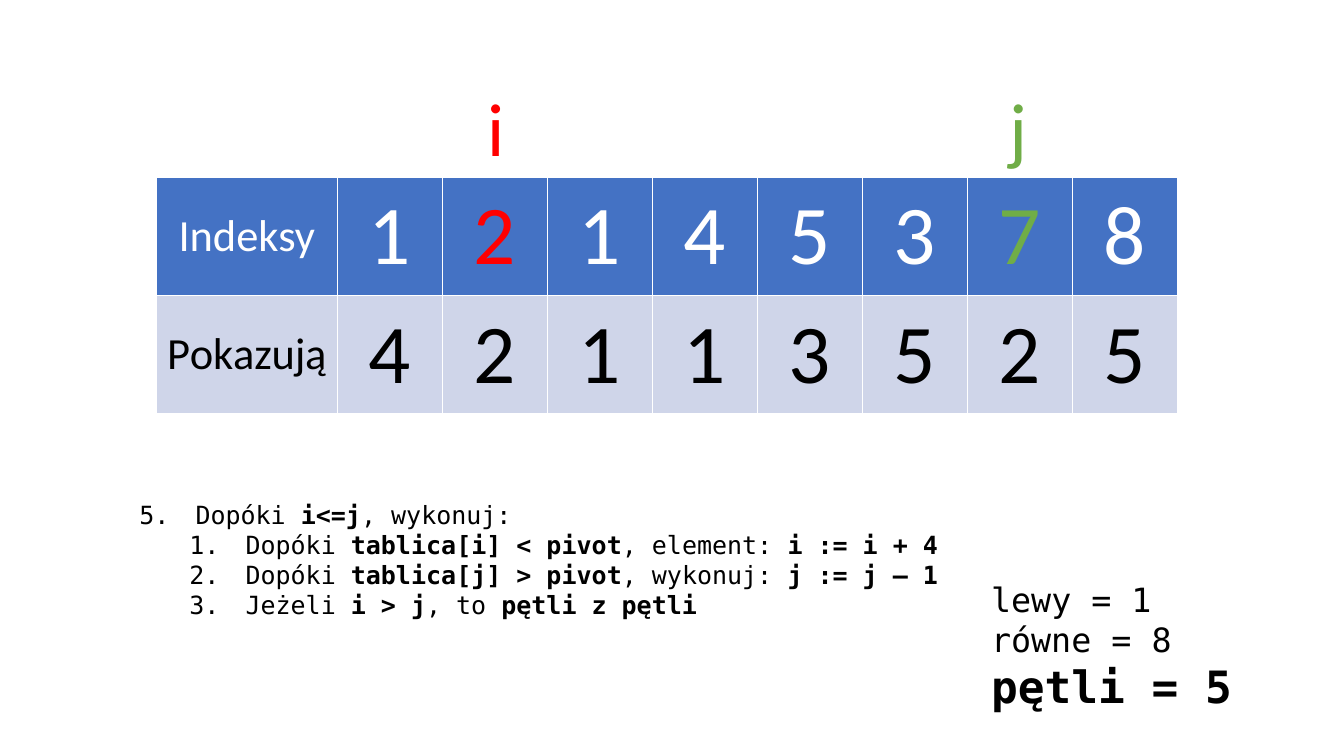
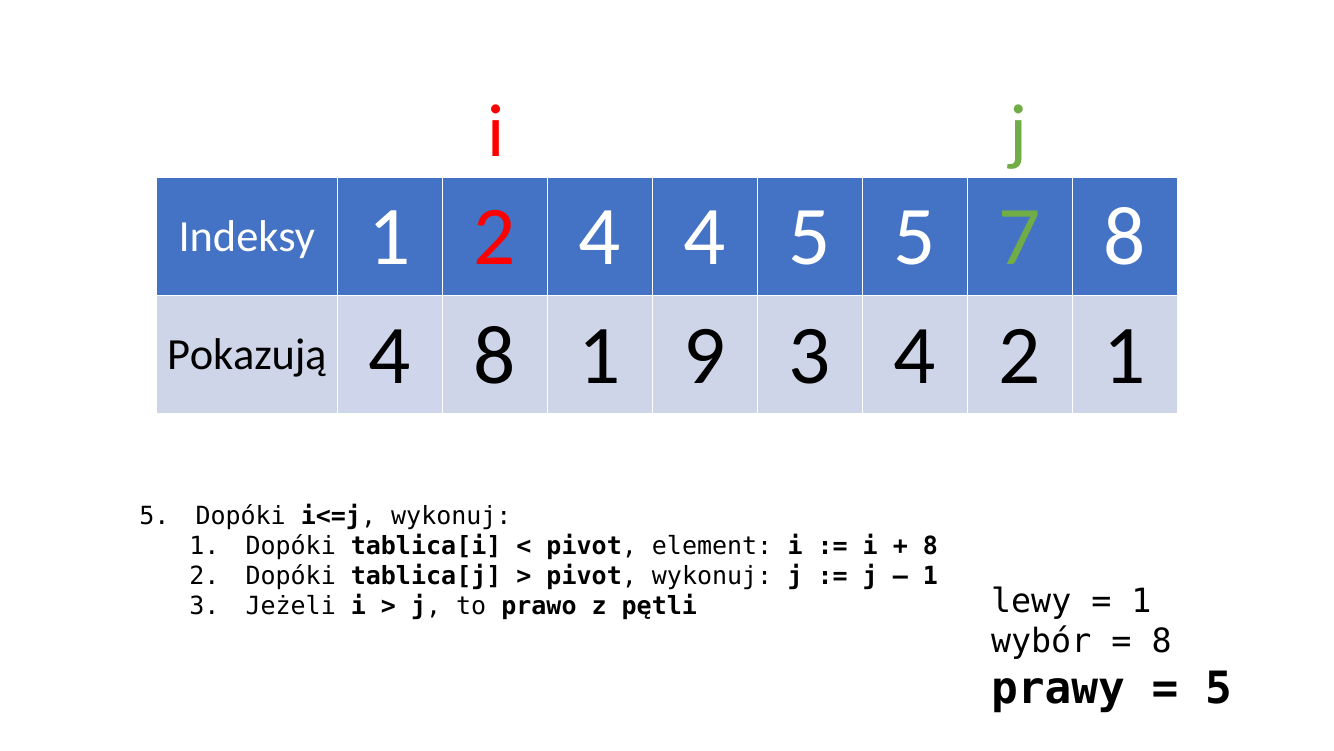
1 2 1: 1 -> 4 (600, 237)
5 3: 3 -> 5 (915, 237)
2: 2 -> 8 (495, 355)
1 1: 1 -> 9 (705, 355)
3 5: 5 -> 4 (915, 355)
2 5: 5 -> 1 (1125, 355)
4: 4 -> 8 (930, 546)
to pętli: pętli -> prawo (539, 606)
równe: równe -> wybór (1041, 641)
pętli: pętli -> prawy (1058, 688)
